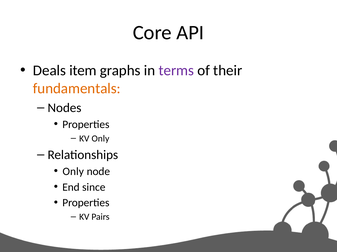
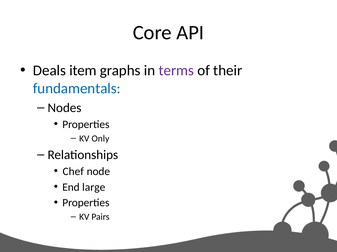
fundamentals colour: orange -> blue (77, 89)
Only: Only -> Chef (73, 172)
since: since -> large (94, 188)
